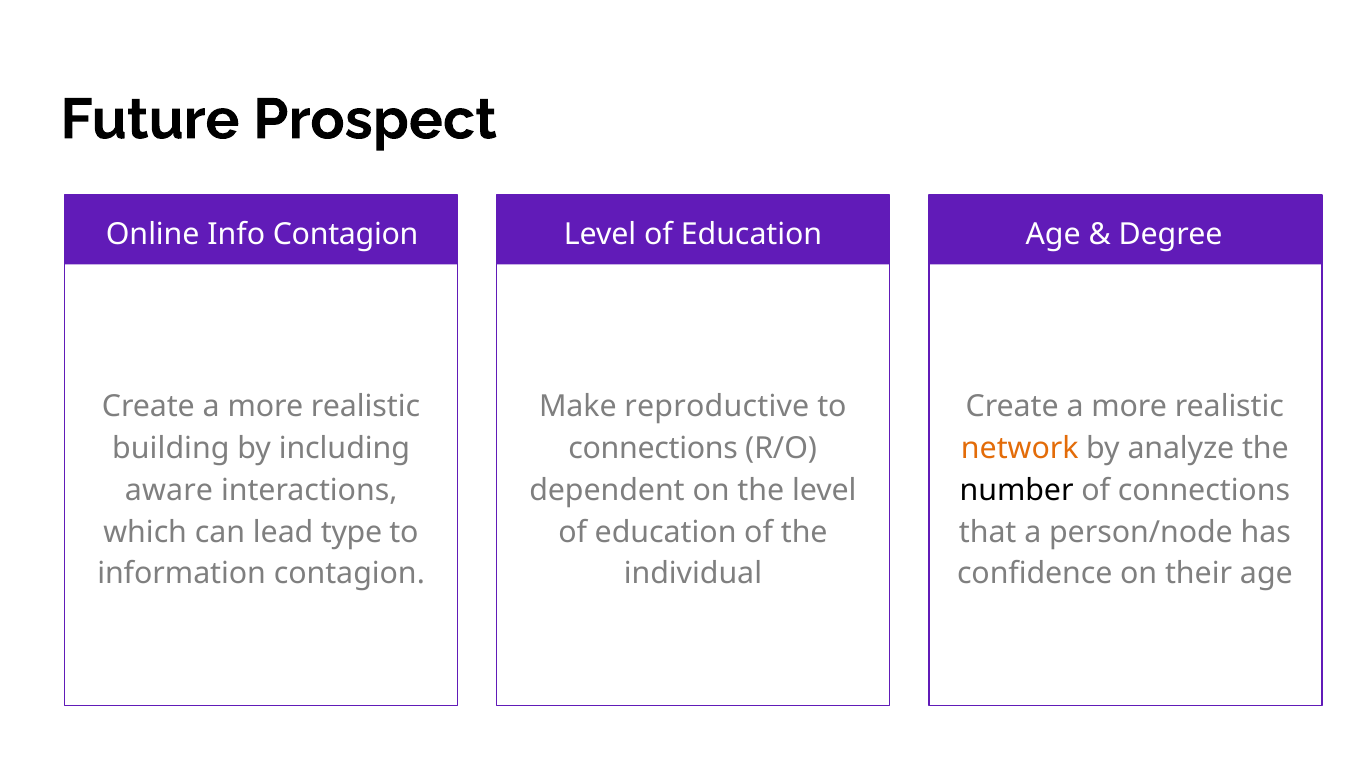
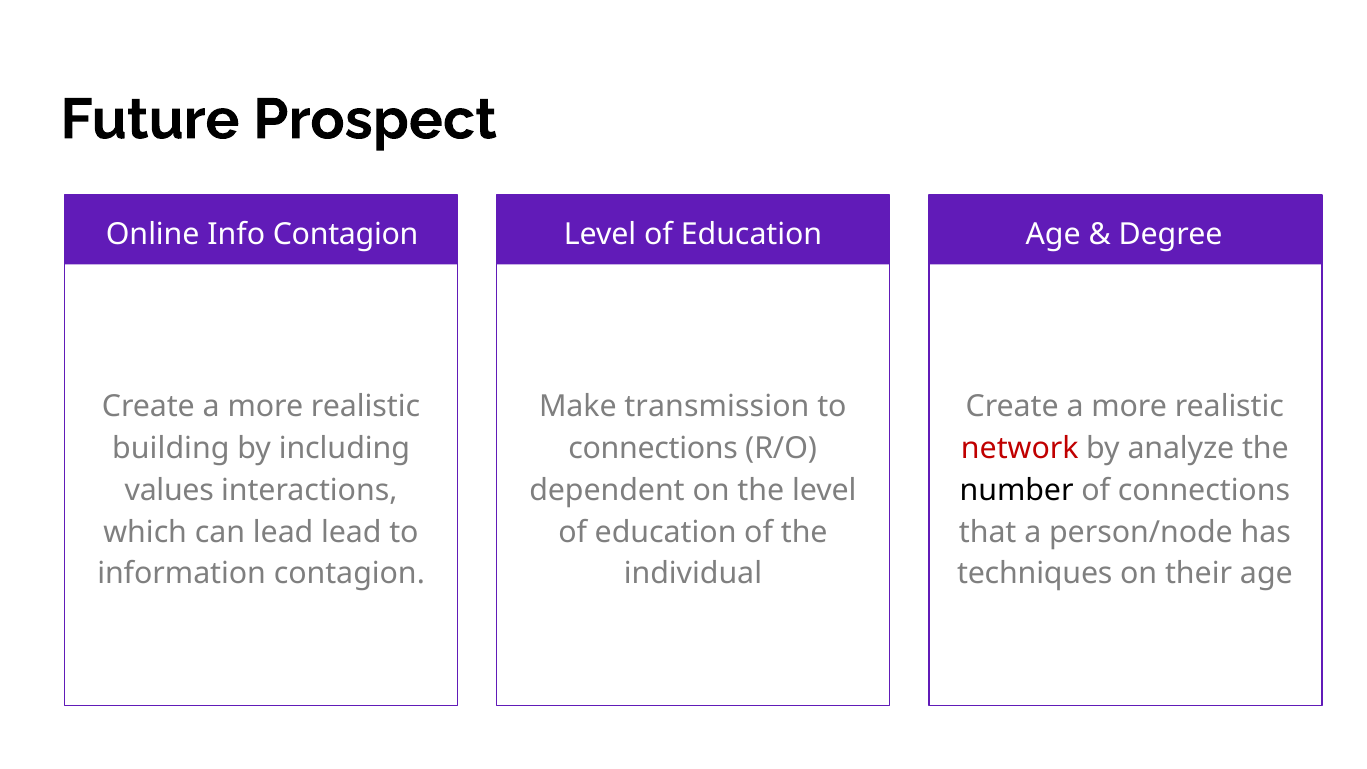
reproductive: reproductive -> transmission (717, 407)
network colour: orange -> red (1020, 448)
aware: aware -> values (169, 490)
lead type: type -> lead (351, 532)
confidence: confidence -> techniques (1035, 574)
